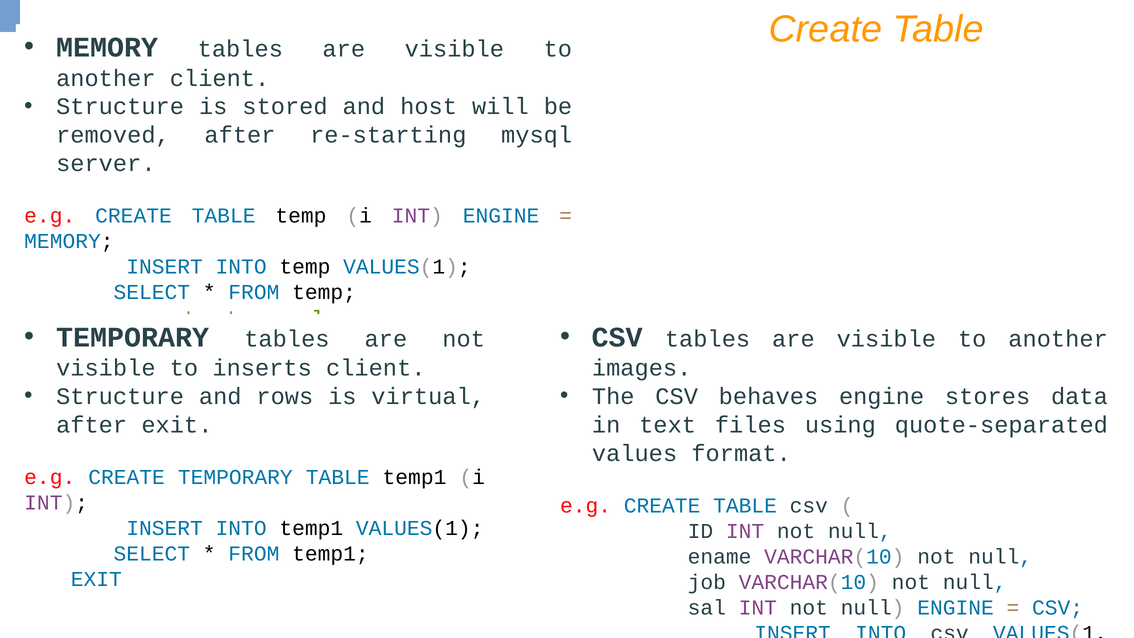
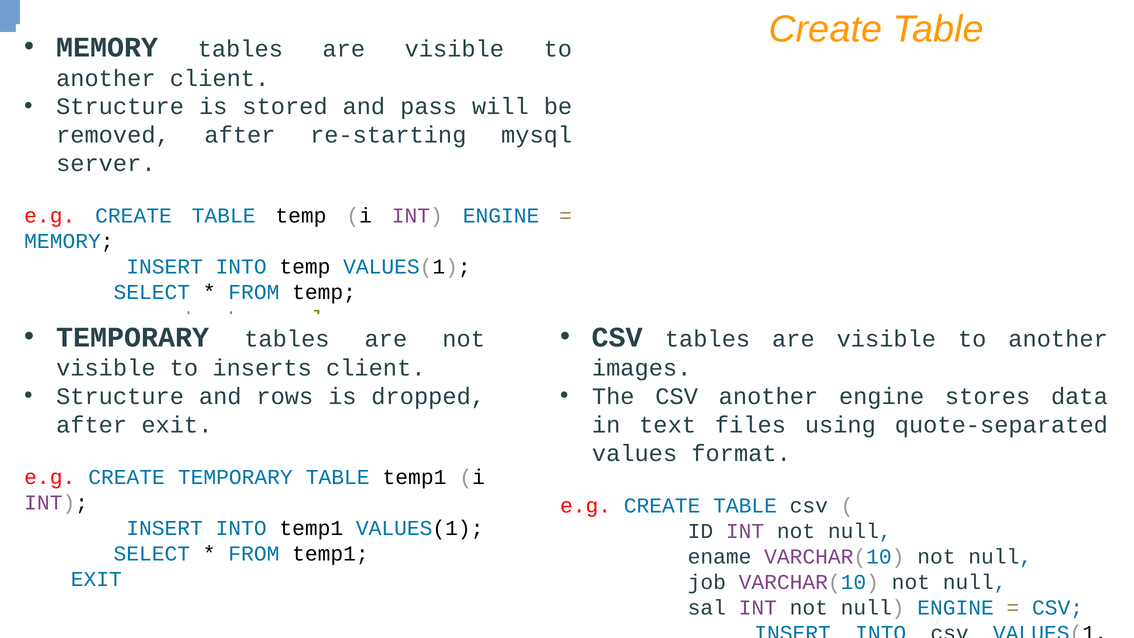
host: host -> pass (429, 107)
CSV behaves: behaves -> another (768, 396)
virtual: virtual -> dropped (428, 396)
